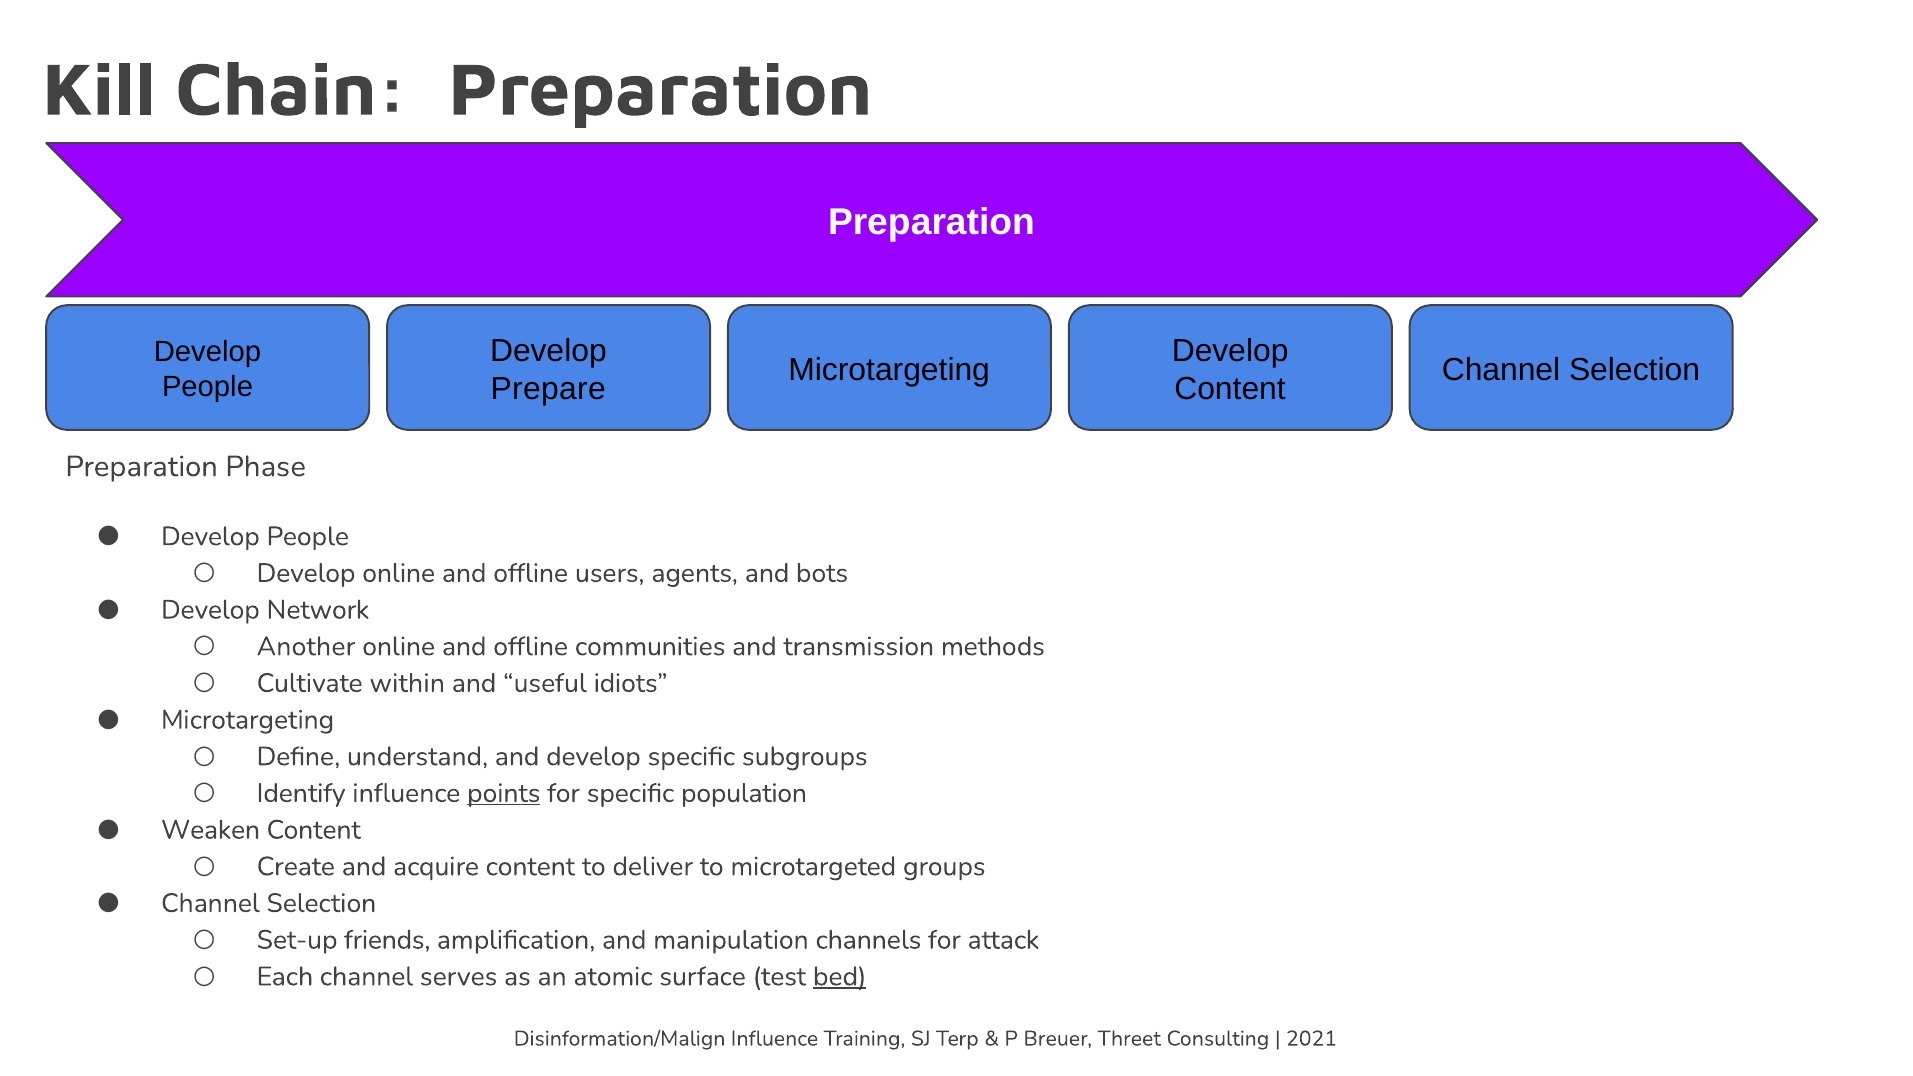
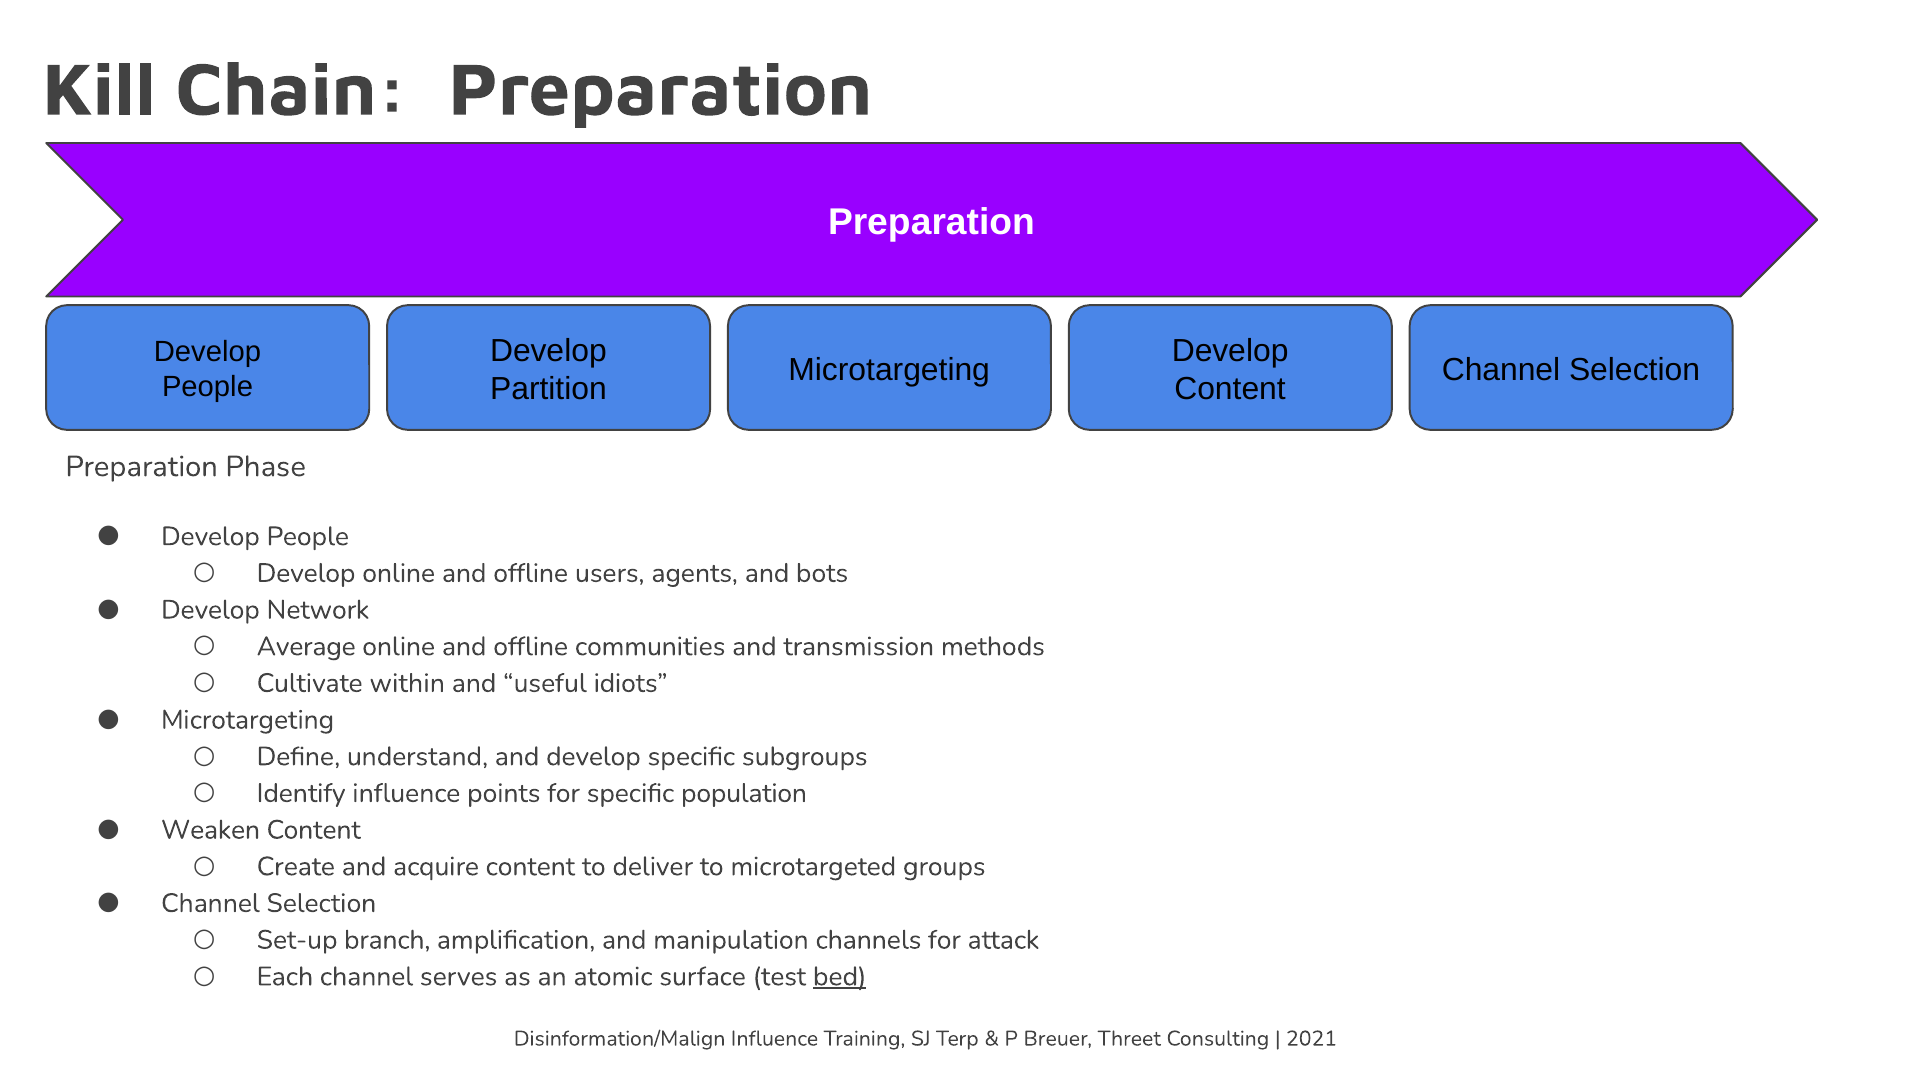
Prepare: Prepare -> Partition (548, 389)
Another: Another -> Average (306, 647)
points underline: present -> none (504, 793)
friends: friends -> branch (387, 940)
